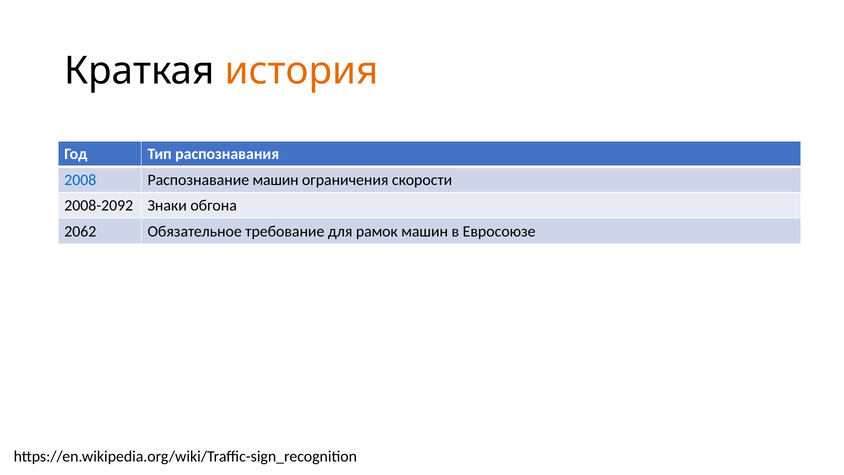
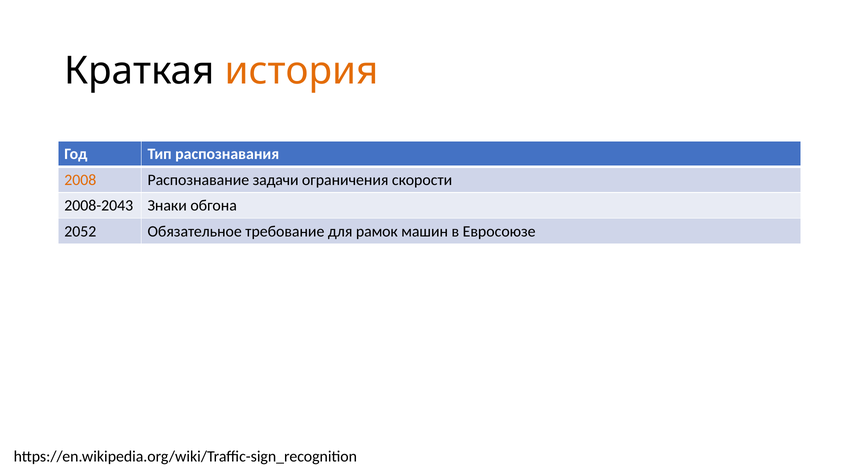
2008 colour: blue -> orange (80, 180)
Распознавание машин: машин -> задачи (276, 180)
2008-2092: 2008-2092 -> 2008-2043 (99, 205)
2062: 2062 -> 2052 (80, 231)
